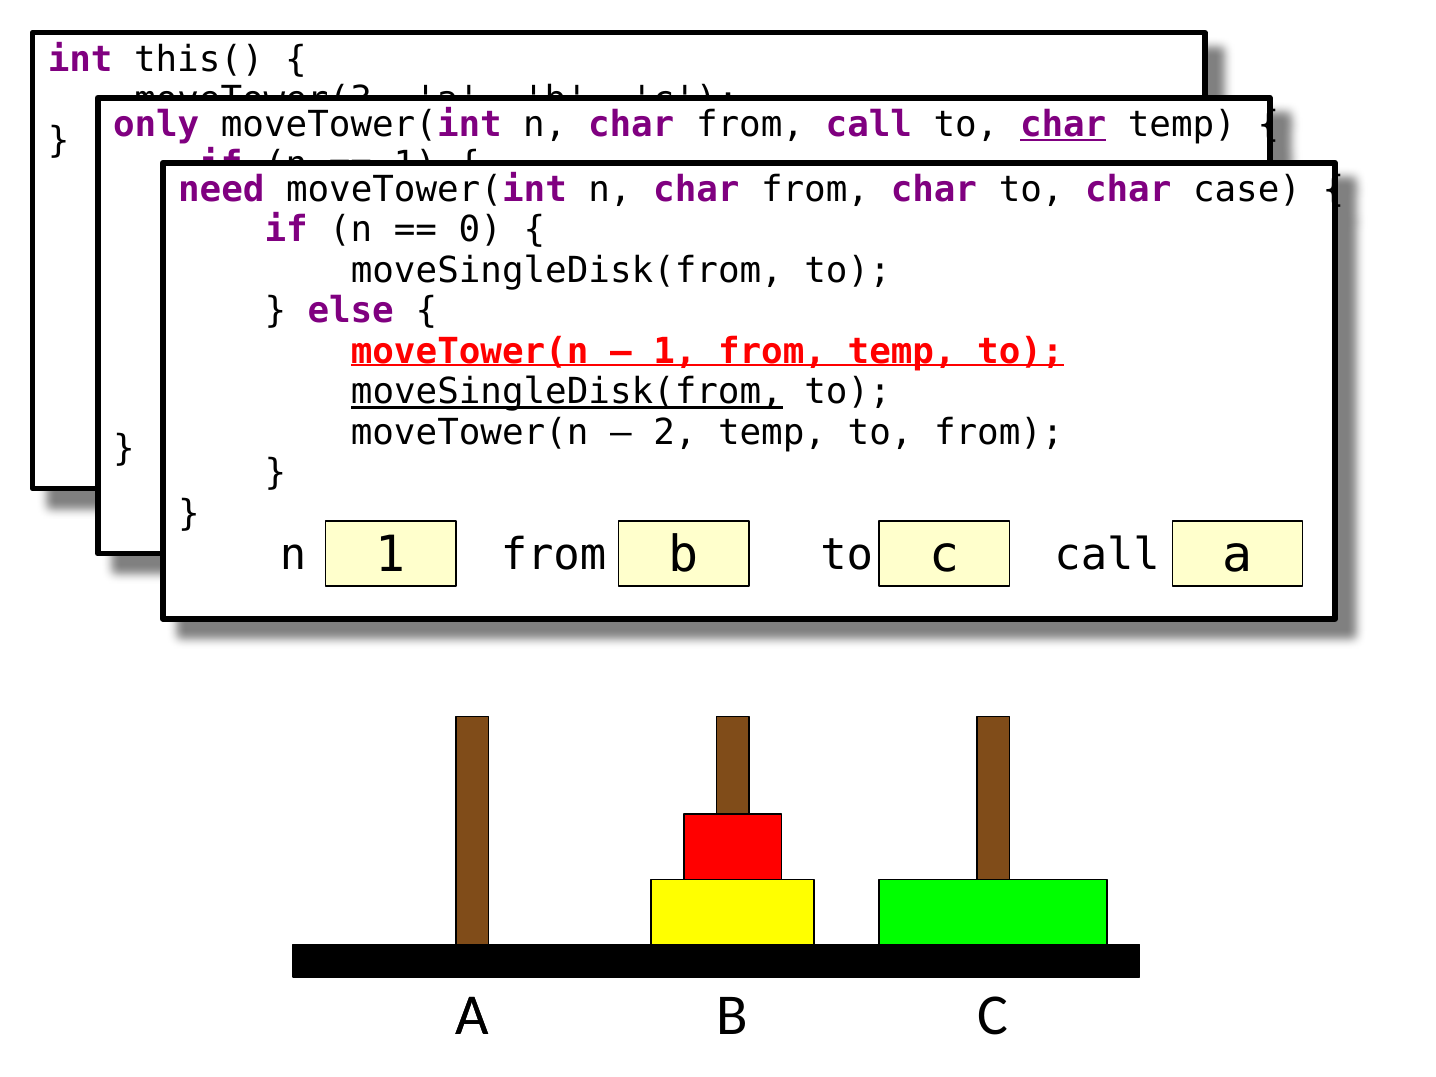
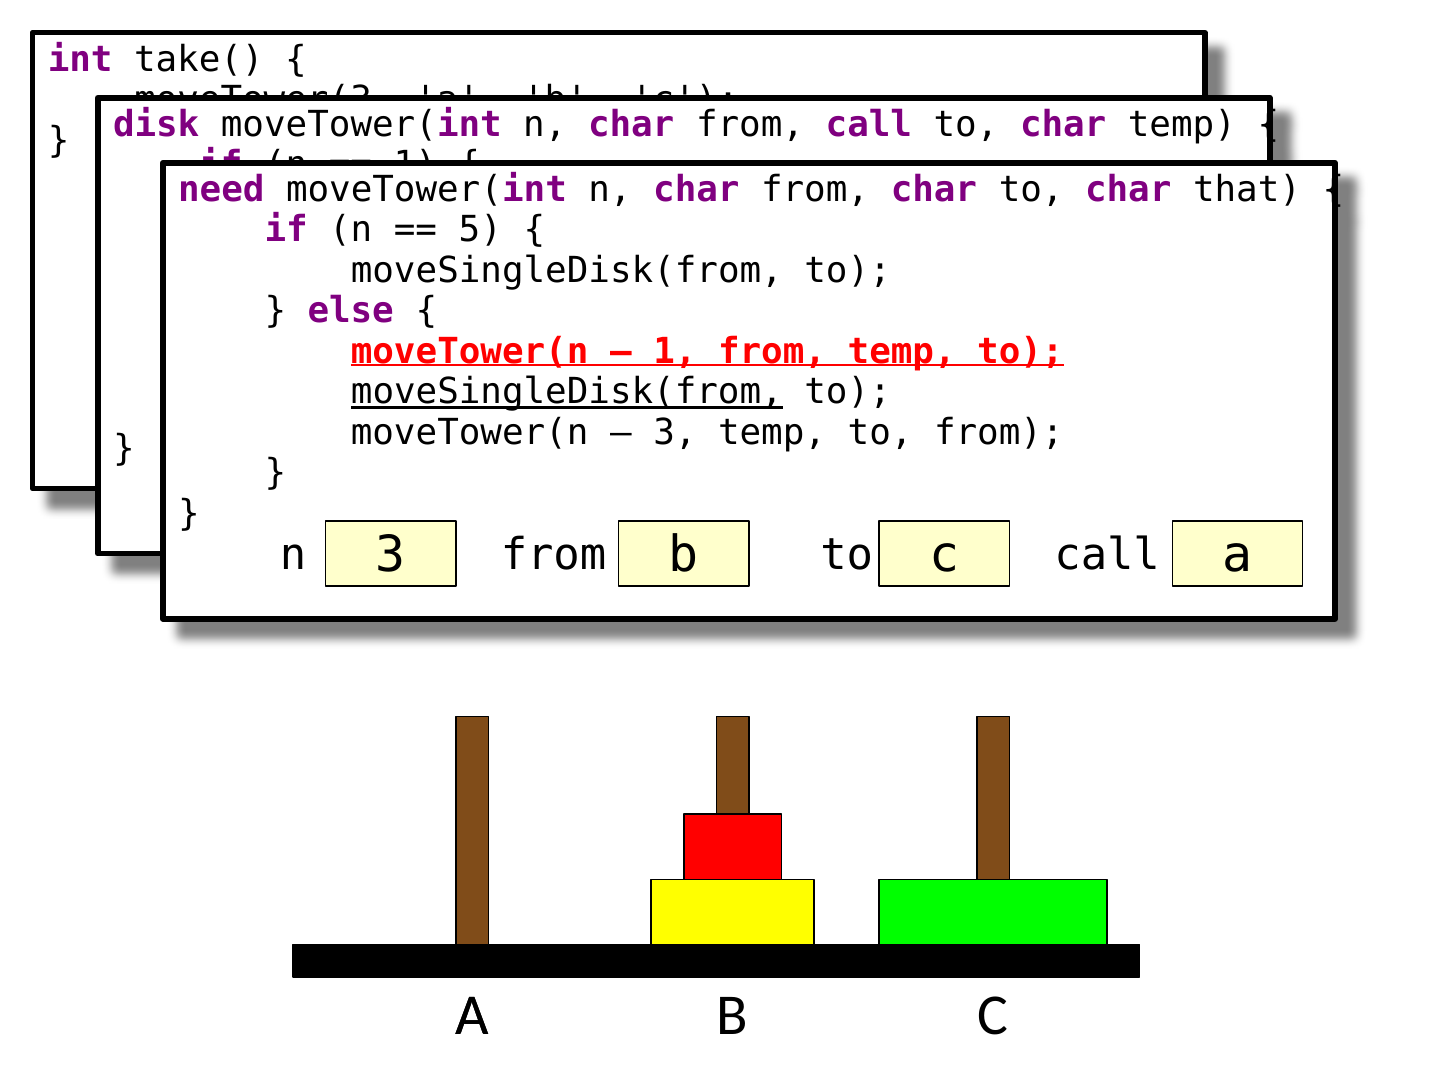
this(: this( -> take( (199, 59)
only: only -> disk (156, 125)
char underline: present -> none (1063, 125)
case: case -> that (1247, 190)
0: 0 -> 5 (480, 230)
2: 2 -> 3 (675, 433)
1: 1 -> 3 (391, 556)
